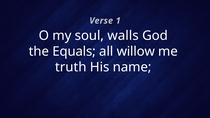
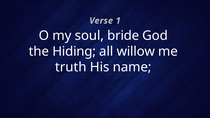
walls: walls -> bride (123, 36)
Equals: Equals -> Hiding (74, 51)
